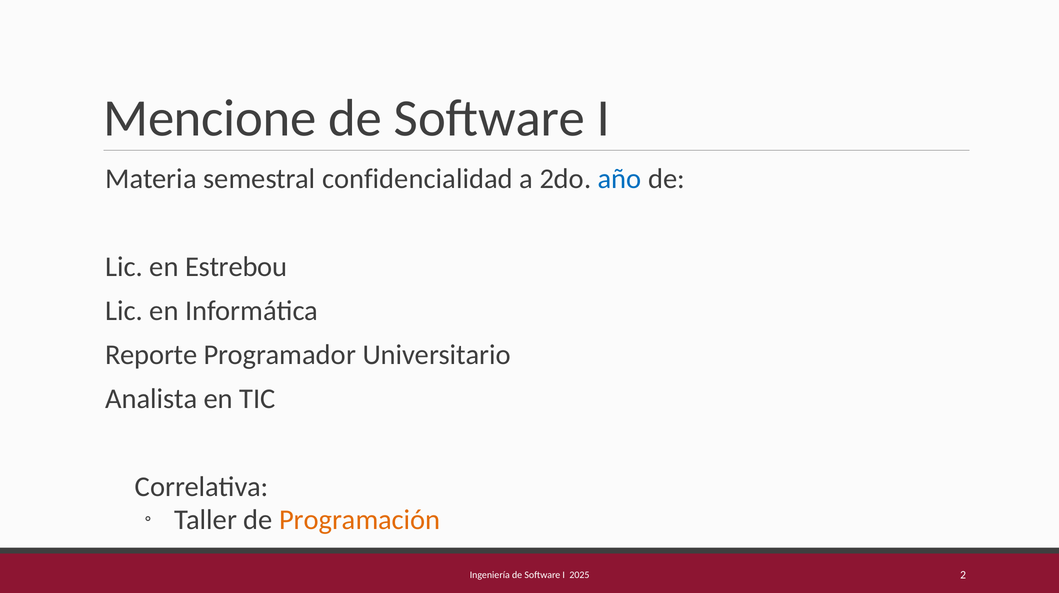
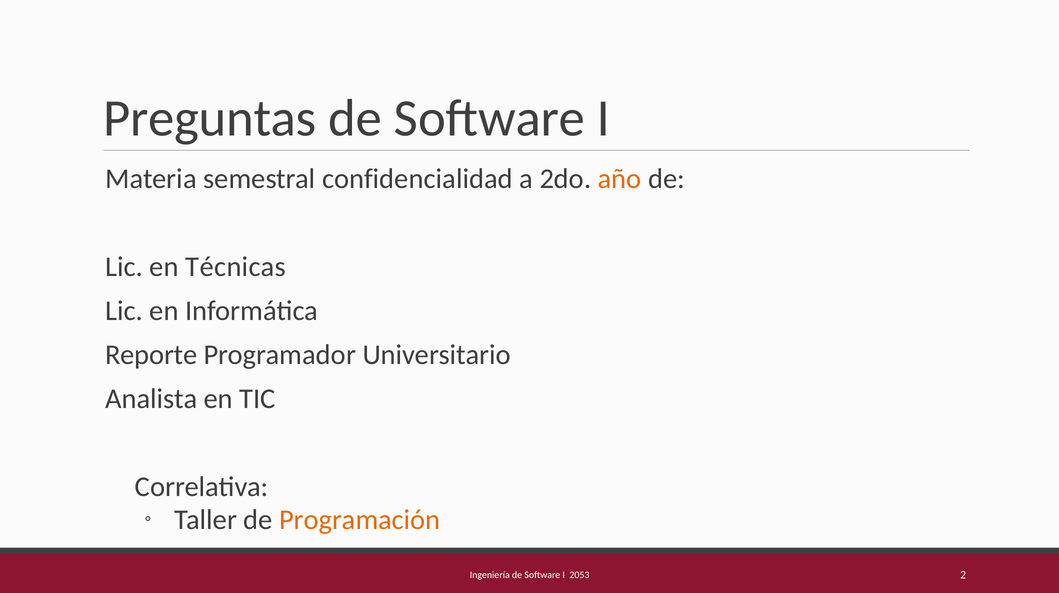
Mencione: Mencione -> Preguntas (210, 118)
año colour: blue -> orange (620, 179)
Estrebou: Estrebou -> Técnicas (236, 267)
2025: 2025 -> 2053 (579, 575)
